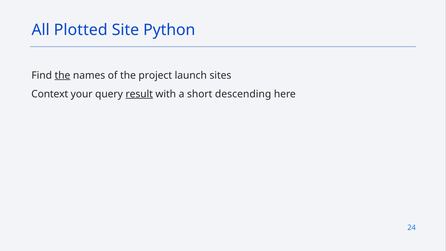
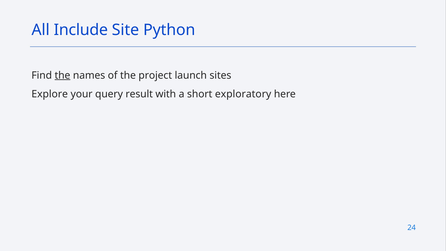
Plotted: Plotted -> Include (81, 30)
Context: Context -> Explore (50, 94)
result underline: present -> none (139, 94)
descending: descending -> exploratory (243, 94)
